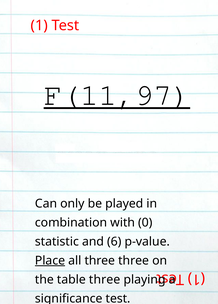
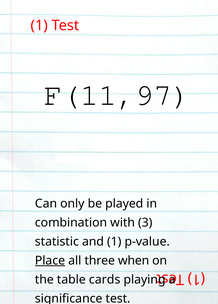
F(11,97 underline: present -> none (117, 95)
0: 0 -> 3 (145, 223)
and 6: 6 -> 1 (114, 242)
three three: three -> when (134, 261)
table three: three -> cards (105, 280)
